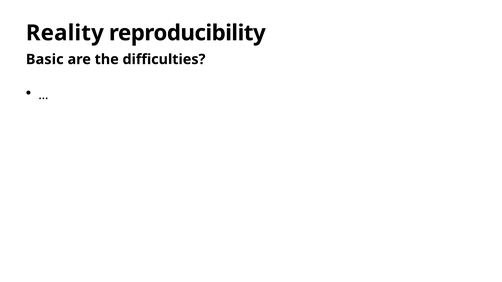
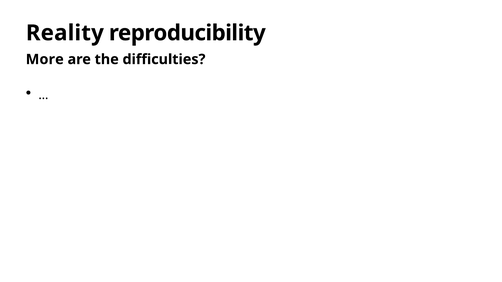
Basic: Basic -> More (45, 59)
